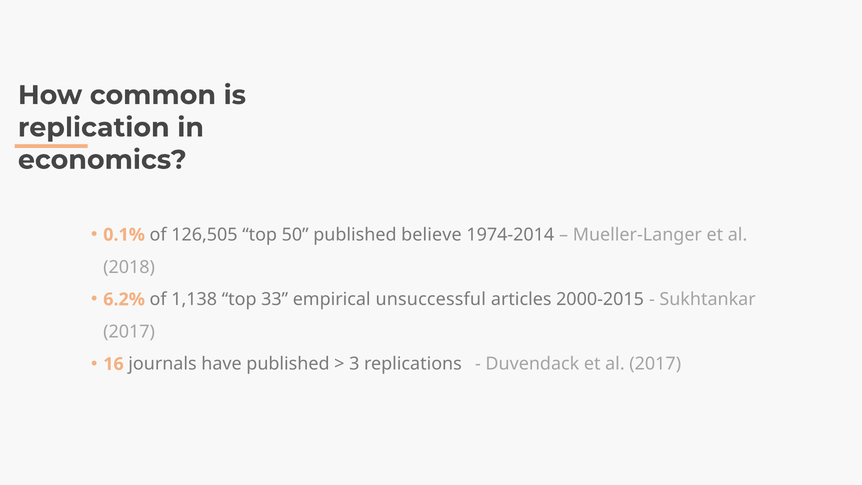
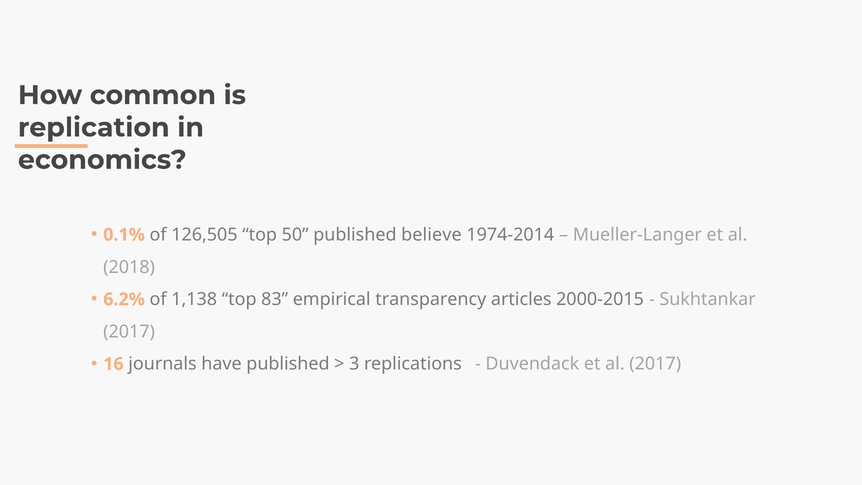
33: 33 -> 83 (275, 299)
unsuccessful: unsuccessful -> transparency (431, 299)
